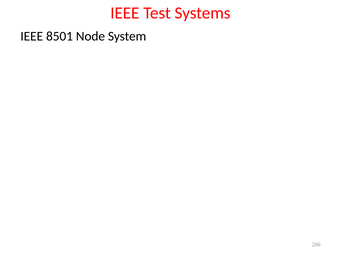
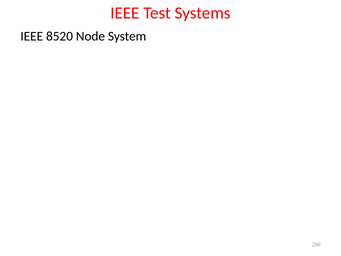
8501: 8501 -> 8520 (59, 36)
